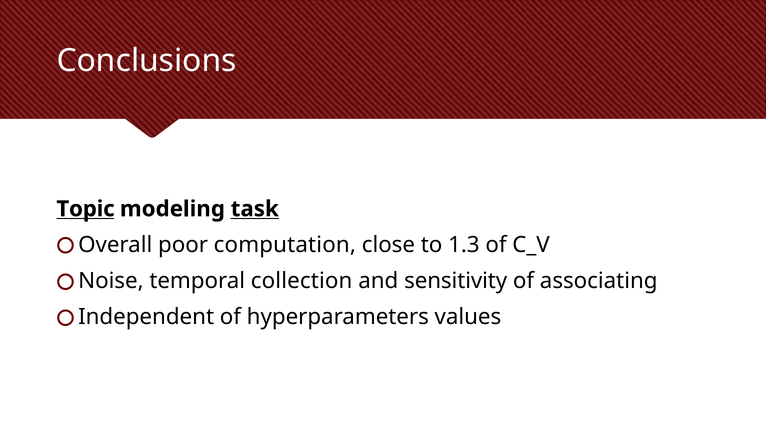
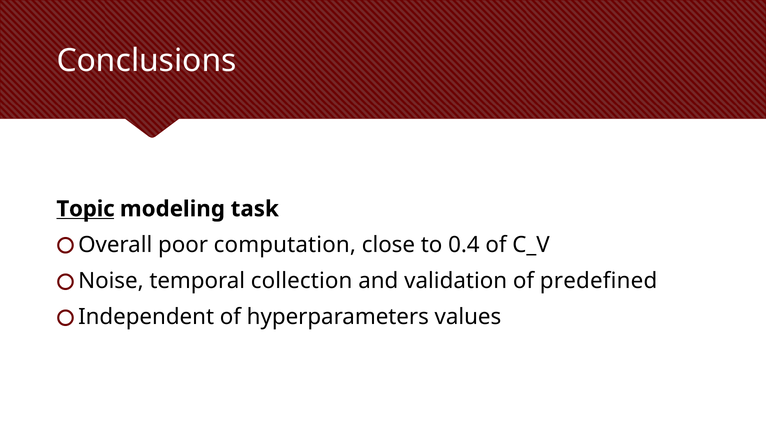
task underline: present -> none (255, 209)
1.3: 1.3 -> 0.4 (464, 245)
sensitivity: sensitivity -> validation (456, 281)
associating: associating -> predefined (599, 281)
